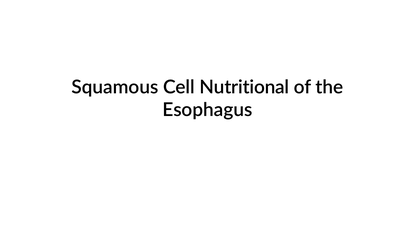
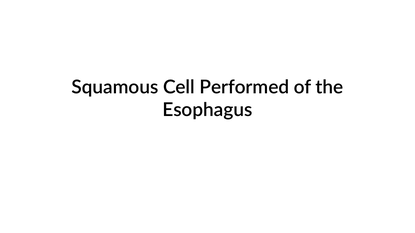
Nutritional: Nutritional -> Performed (244, 87)
